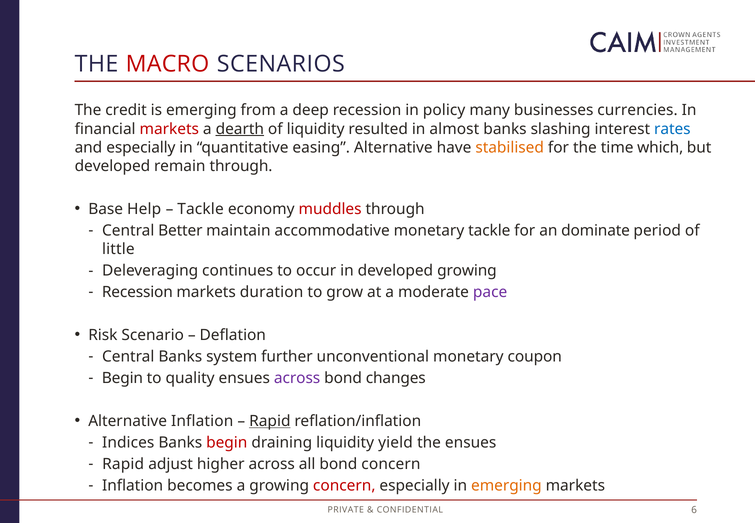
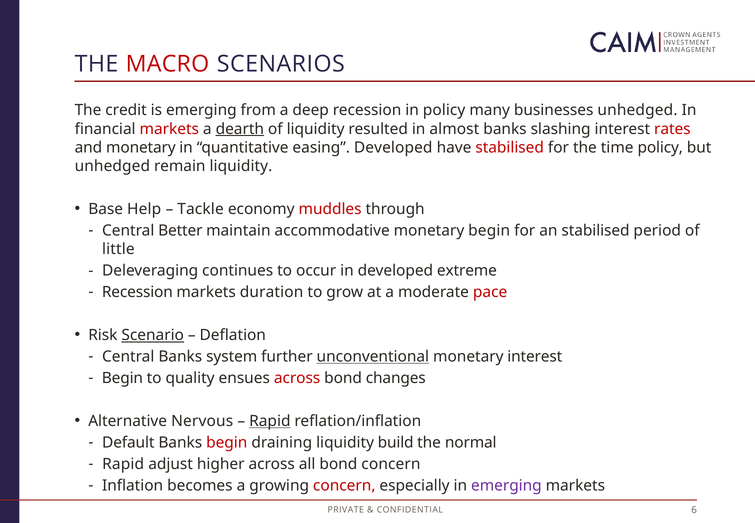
businesses currencies: currencies -> unhedged (637, 110)
rates colour: blue -> red (672, 129)
and especially: especially -> monetary (141, 147)
easing Alternative: Alternative -> Developed (393, 147)
stabilised colour: orange -> red (510, 147)
time which: which -> policy (660, 147)
developed: developed -> unhedged (112, 166)
remain through: through -> liquidity (241, 166)
monetary tackle: tackle -> begin (489, 230)
an dominate: dominate -> stabilised (596, 230)
developed growing: growing -> extreme (467, 270)
pace colour: purple -> red (490, 292)
Scenario underline: none -> present (153, 335)
unconventional underline: none -> present (373, 356)
monetary coupon: coupon -> interest (535, 356)
across colour: purple -> red (297, 378)
Alternative Inflation: Inflation -> Nervous (202, 421)
Indices: Indices -> Default (128, 442)
yield: yield -> build (396, 442)
the ensues: ensues -> normal (471, 442)
emerging colour: orange -> purple (506, 485)
